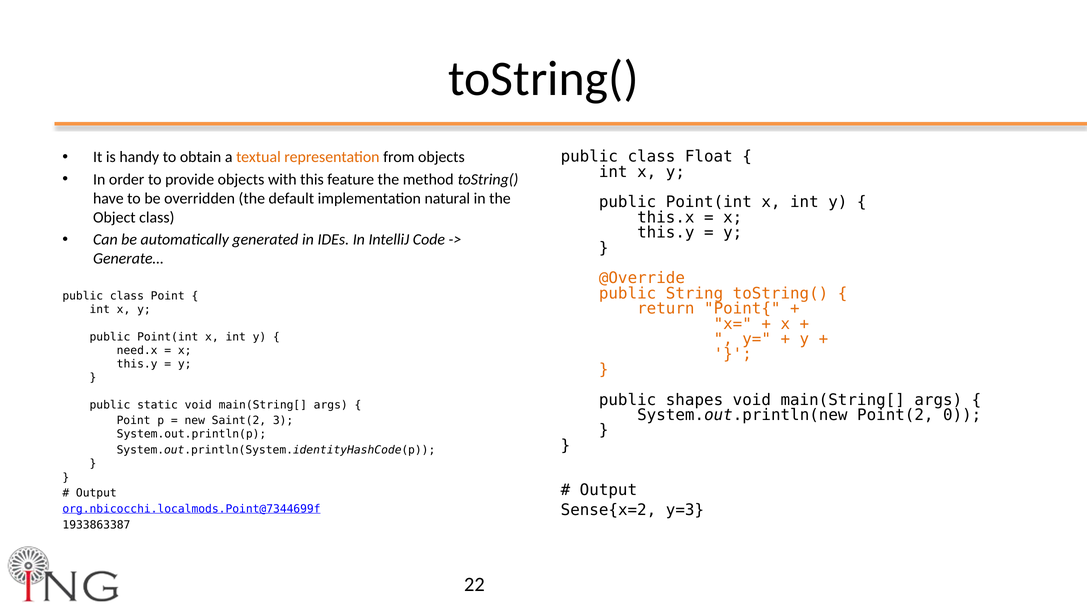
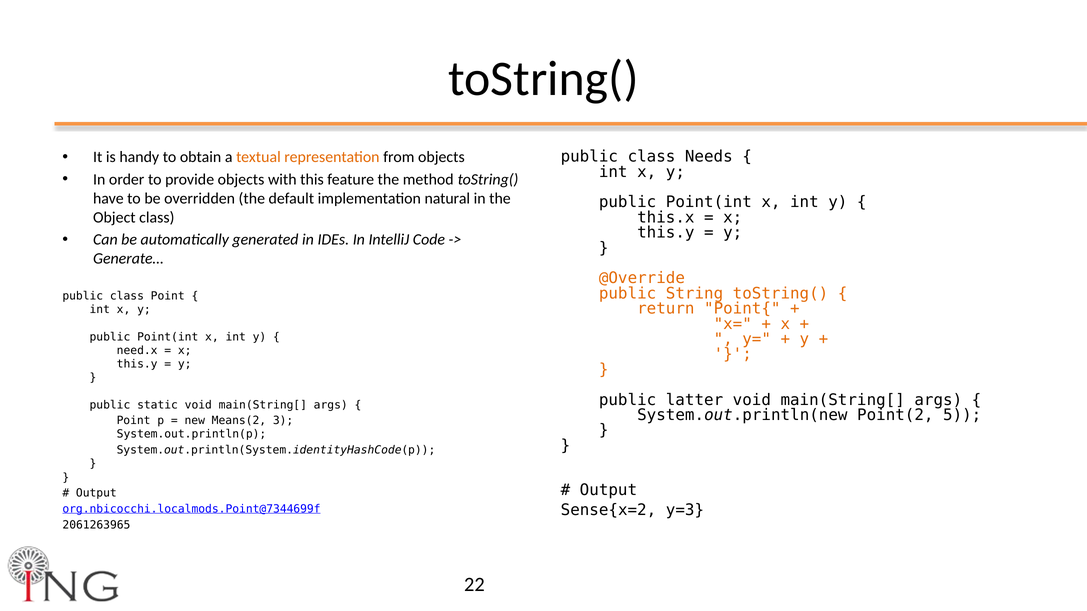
Float: Float -> Needs (709, 157)
shapes: shapes -> latter (694, 400)
0: 0 -> 5 (962, 415)
Saint(2: Saint(2 -> Means(2 (239, 421)
1933863387: 1933863387 -> 2061263965 (96, 525)
